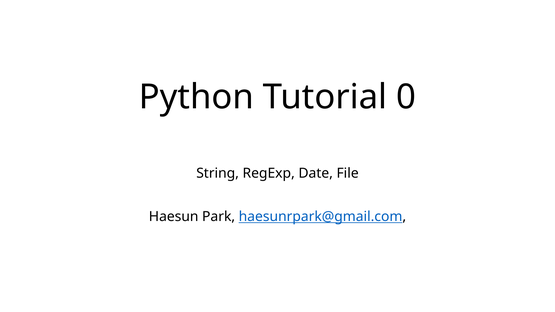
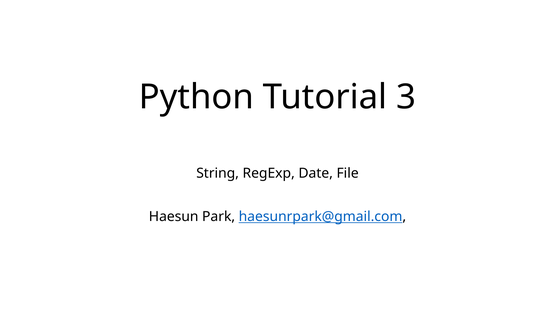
0: 0 -> 3 (406, 97)
